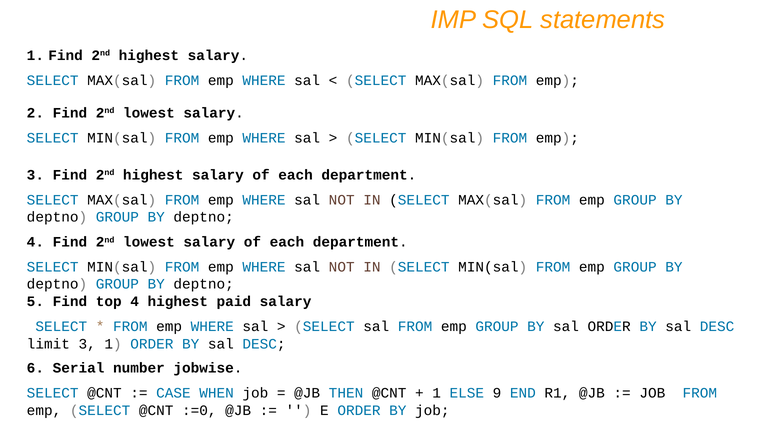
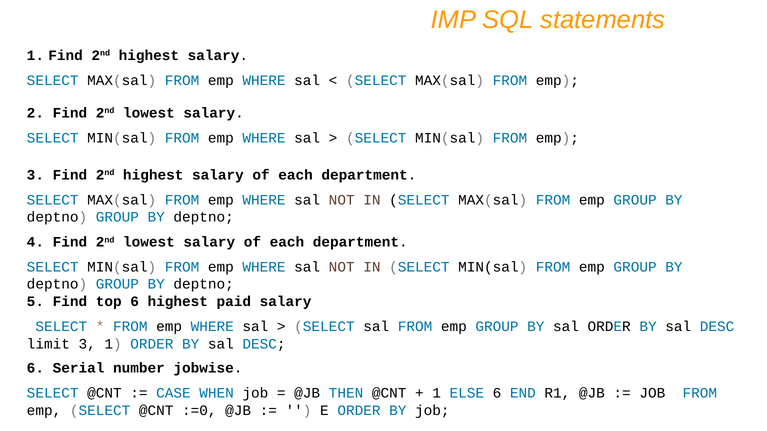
top 4: 4 -> 6 (135, 302)
ELSE 9: 9 -> 6 (497, 394)
